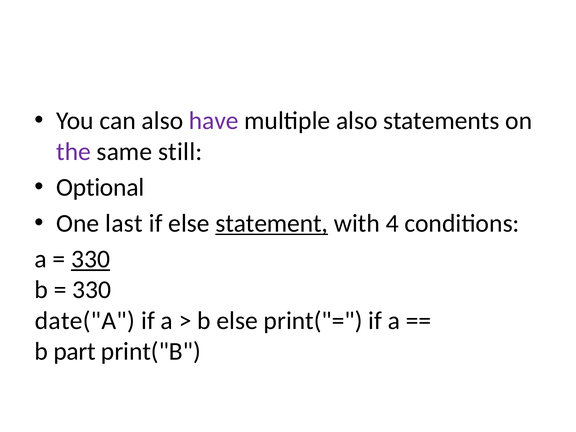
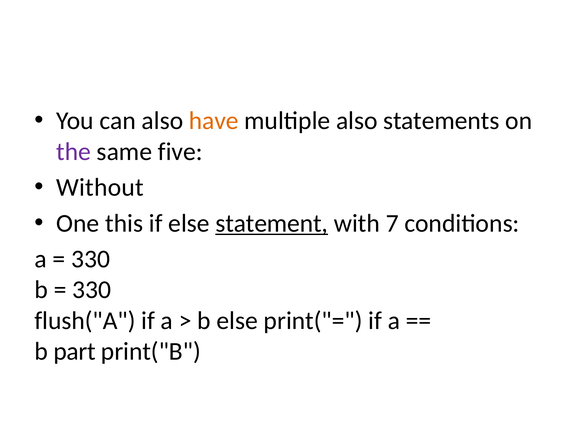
have colour: purple -> orange (214, 121)
still: still -> five (180, 152)
Optional: Optional -> Without (100, 187)
last: last -> this (124, 223)
4: 4 -> 7 (392, 223)
330 underline: present -> none (91, 259)
date("A: date("A -> flush("A (85, 321)
